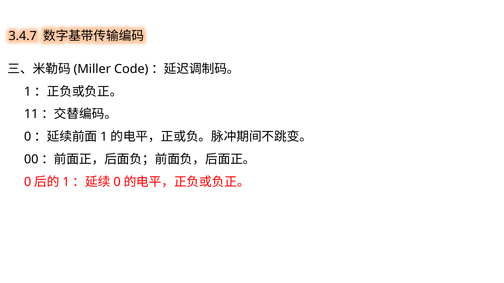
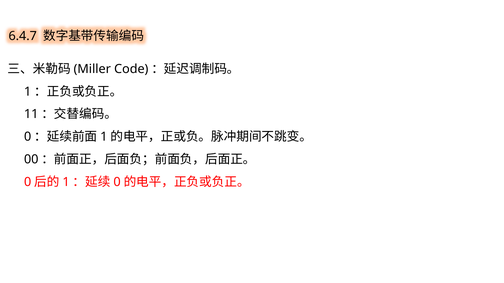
3.4.7: 3.4.7 -> 6.4.7 (23, 36)
